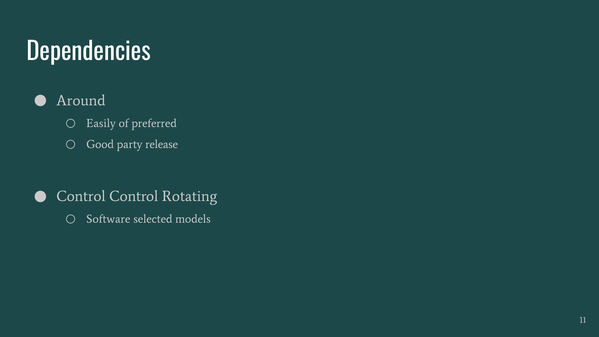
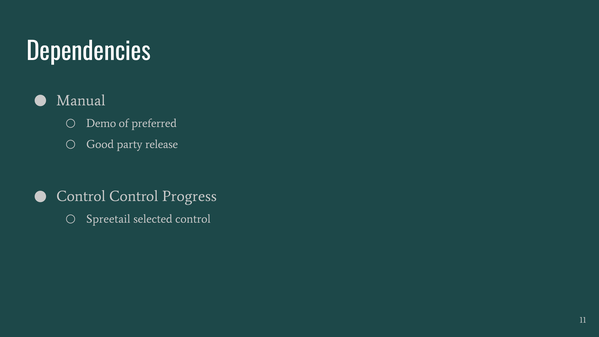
Around: Around -> Manual (81, 100)
Easily: Easily -> Demo (101, 123)
Rotating: Rotating -> Progress (189, 196)
Software: Software -> Spreetail (108, 219)
selected models: models -> control (193, 219)
